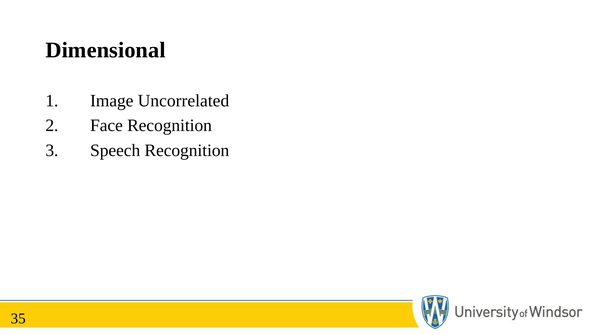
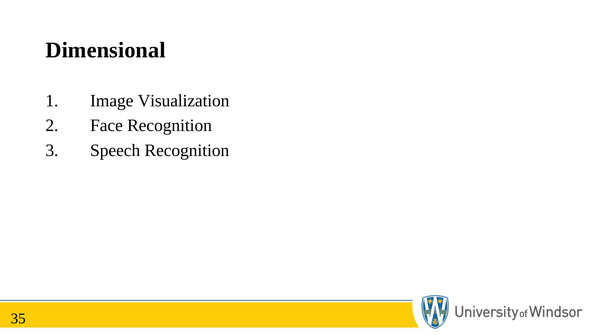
Uncorrelated: Uncorrelated -> Visualization (184, 101)
